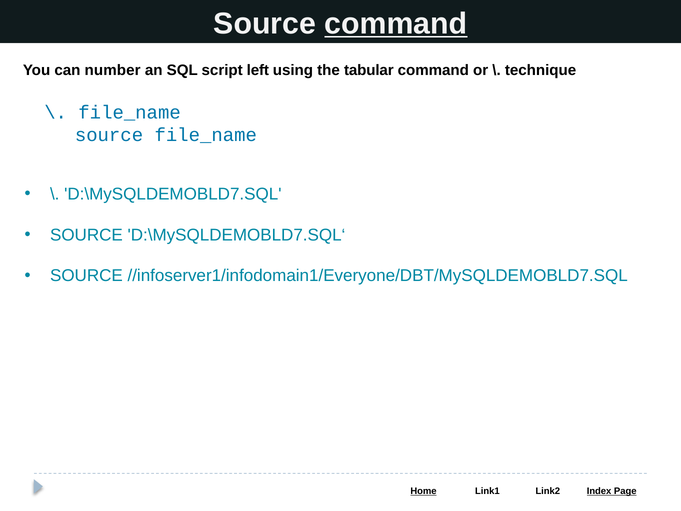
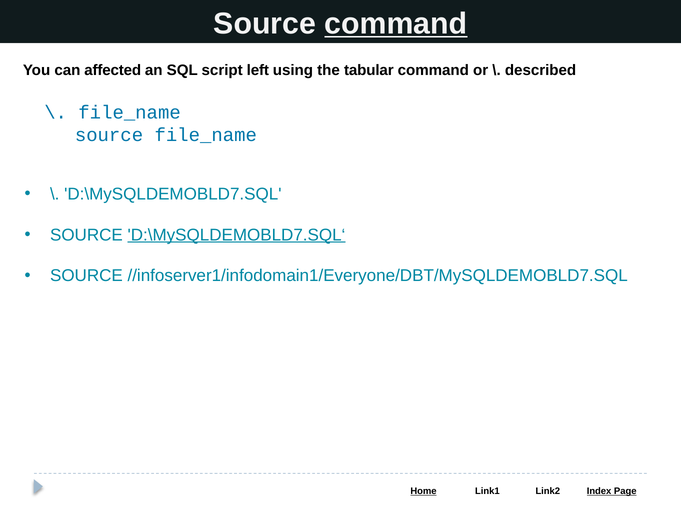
number: number -> affected (113, 70)
technique: technique -> described (541, 70)
D:\MySQLDEMOBLD7.SQL‘ underline: none -> present (236, 235)
